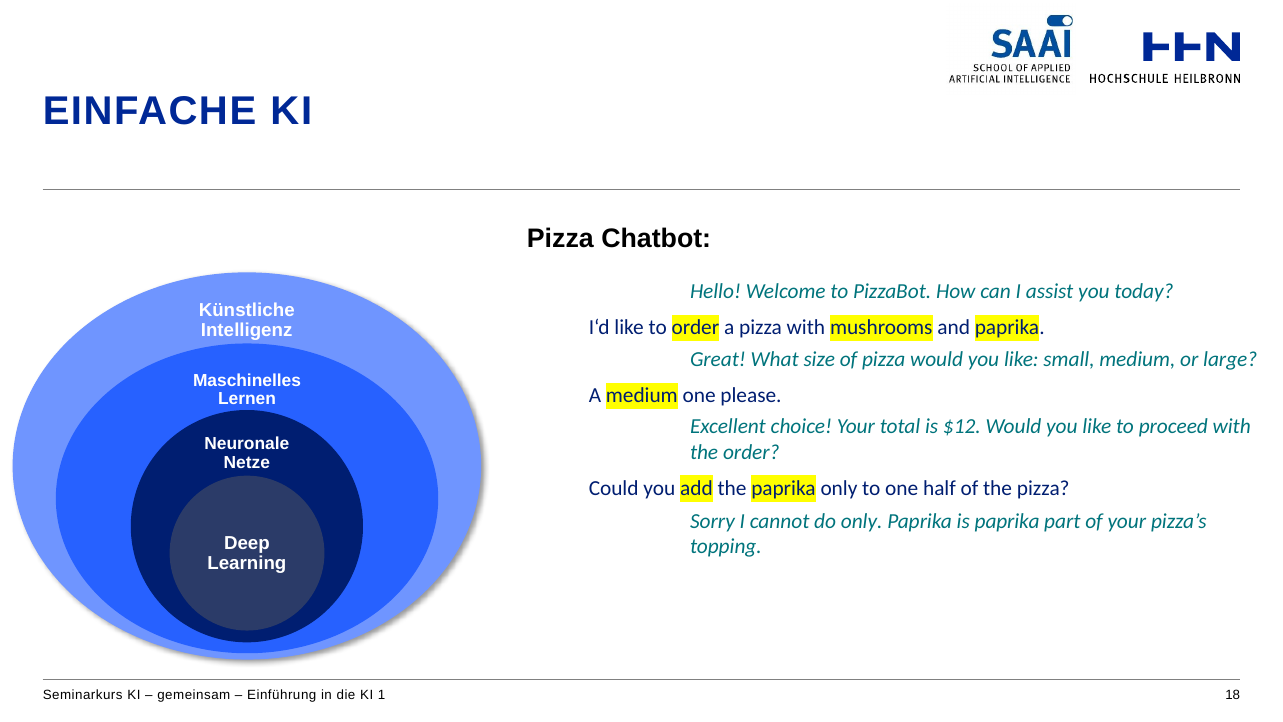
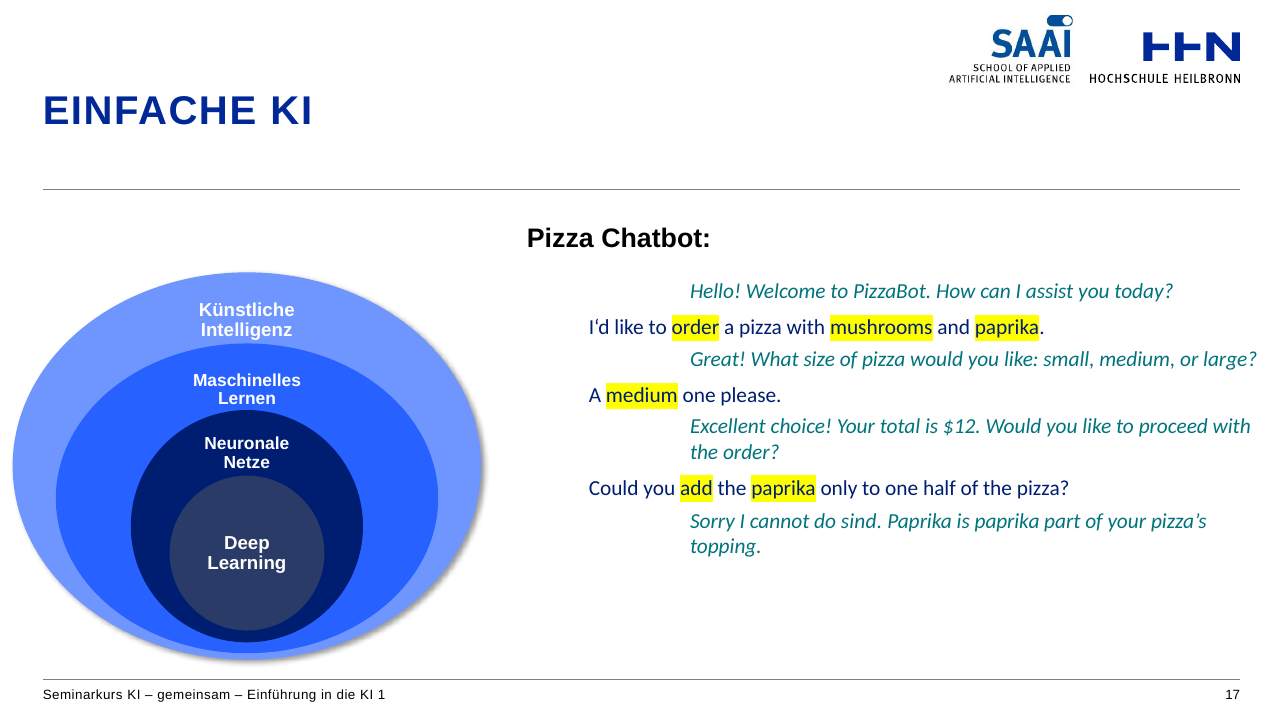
do only: only -> sind (862, 521)
18: 18 -> 17 (1233, 694)
